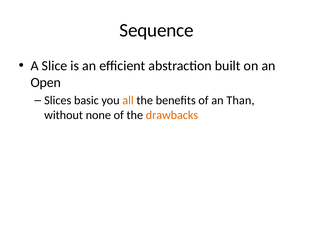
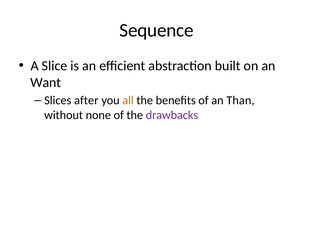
Open: Open -> Want (46, 82)
basic: basic -> after (86, 100)
drawbacks colour: orange -> purple (172, 115)
